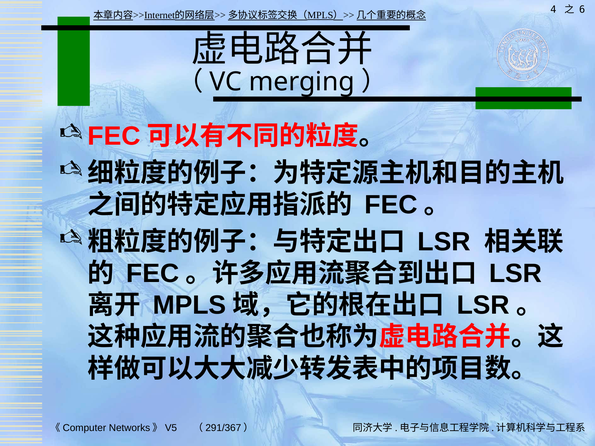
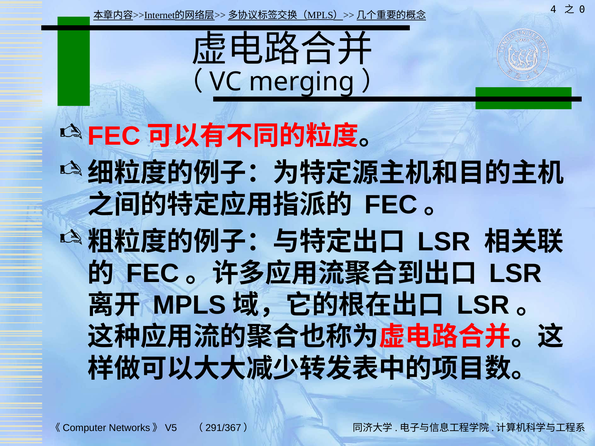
6: 6 -> 0 (582, 10)
